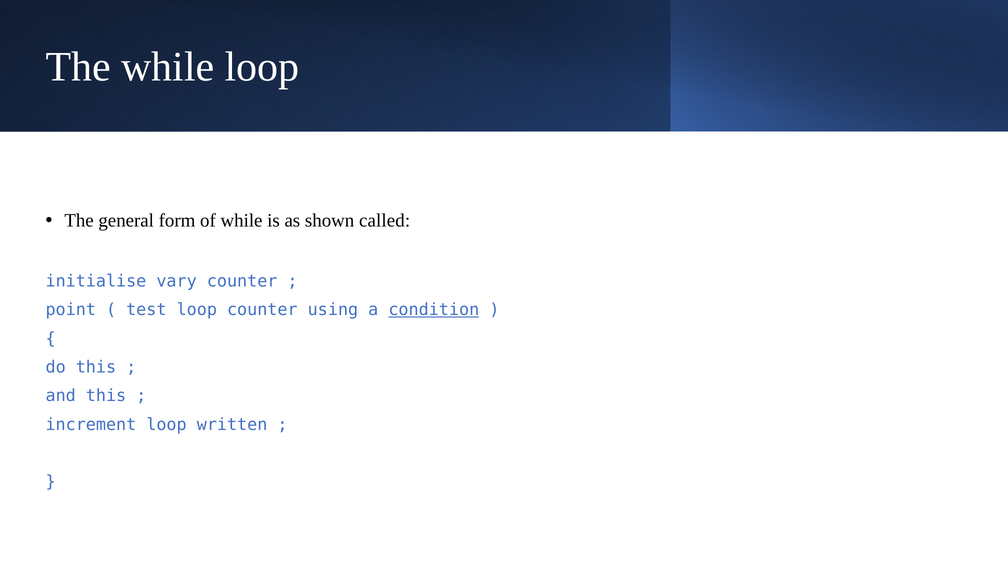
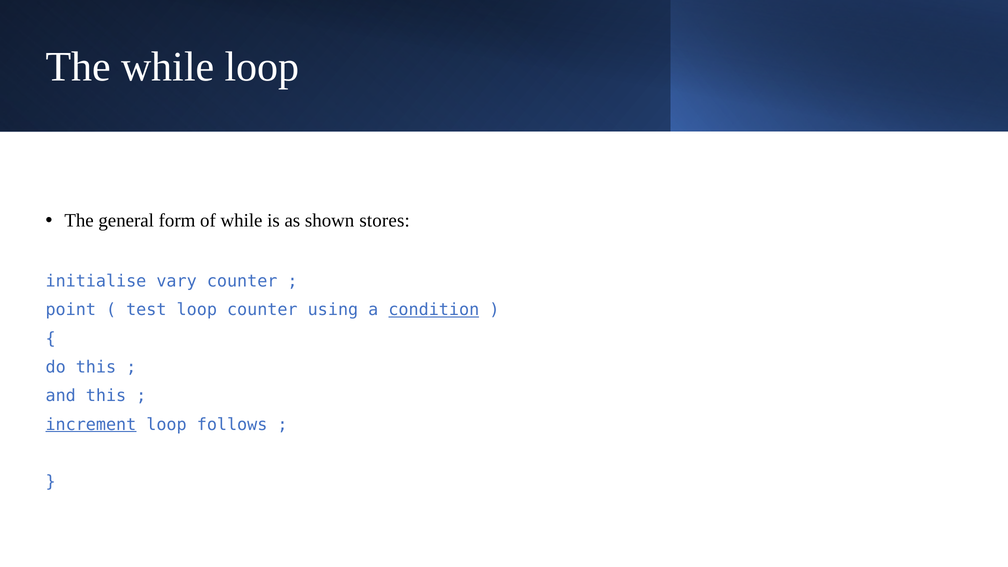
called: called -> stores (385, 221)
increment underline: none -> present (91, 424)
written: written -> follows (232, 424)
